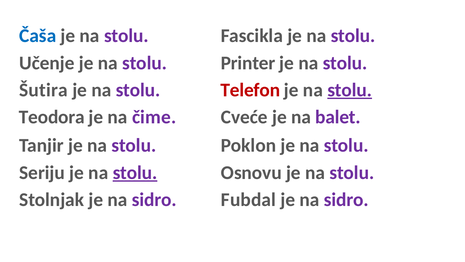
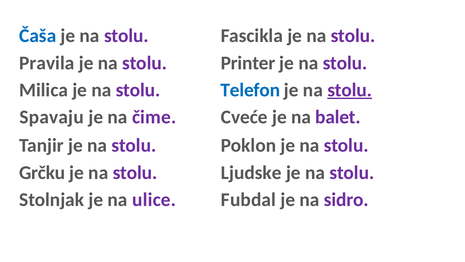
Učenje: Učenje -> Pravila (47, 63)
Šutira: Šutira -> Milica (44, 90)
Telefon colour: red -> blue (250, 90)
Teodora: Teodora -> Spavaju (52, 117)
Seriju: Seriju -> Grčku (42, 172)
stolu underline: present -> none (135, 172)
Osnovu: Osnovu -> Ljudske (251, 172)
Stolnjak je na sidro: sidro -> ulice (154, 199)
